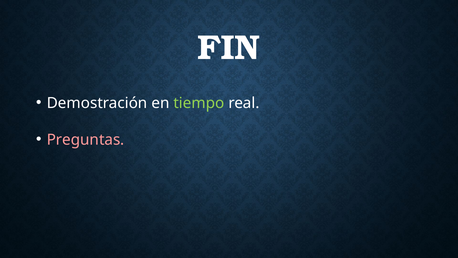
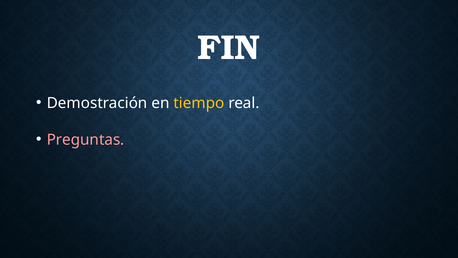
tiempo colour: light green -> yellow (199, 103)
